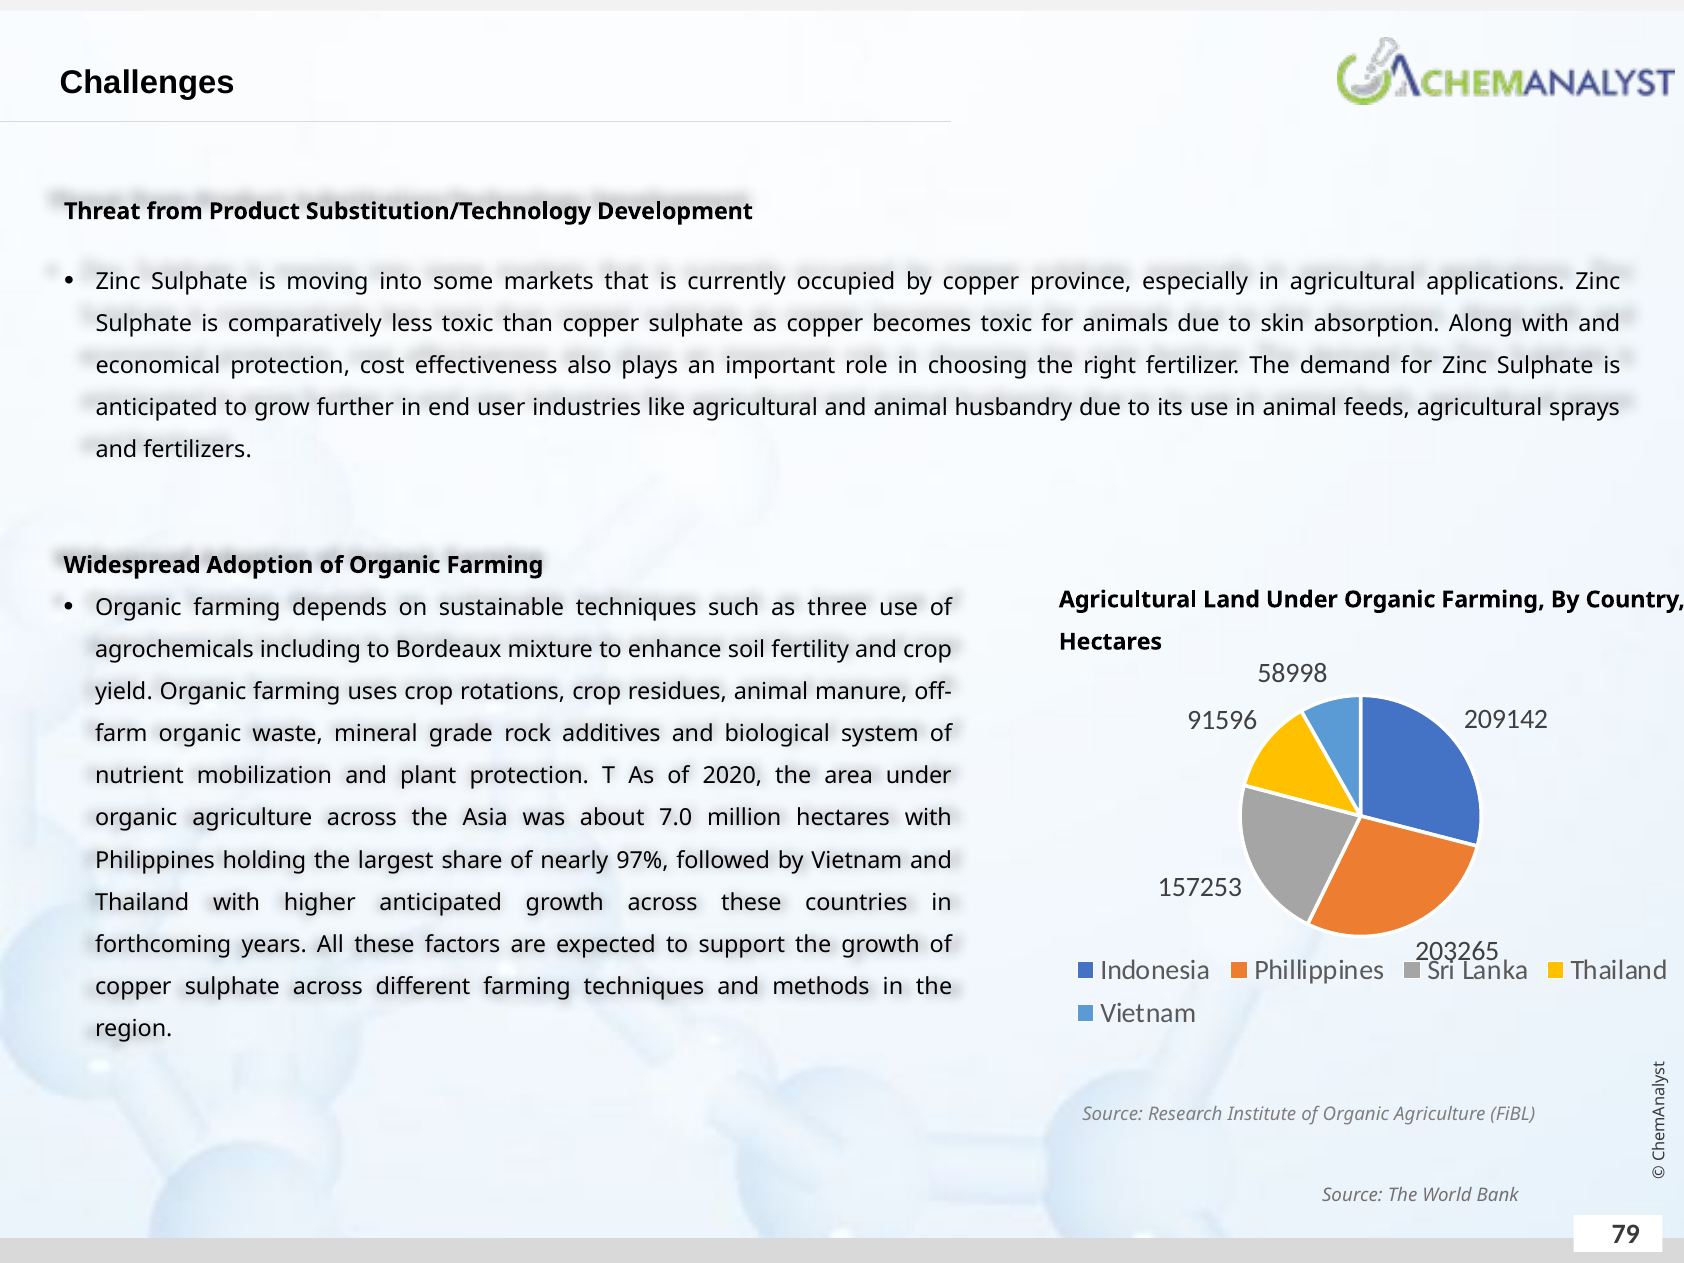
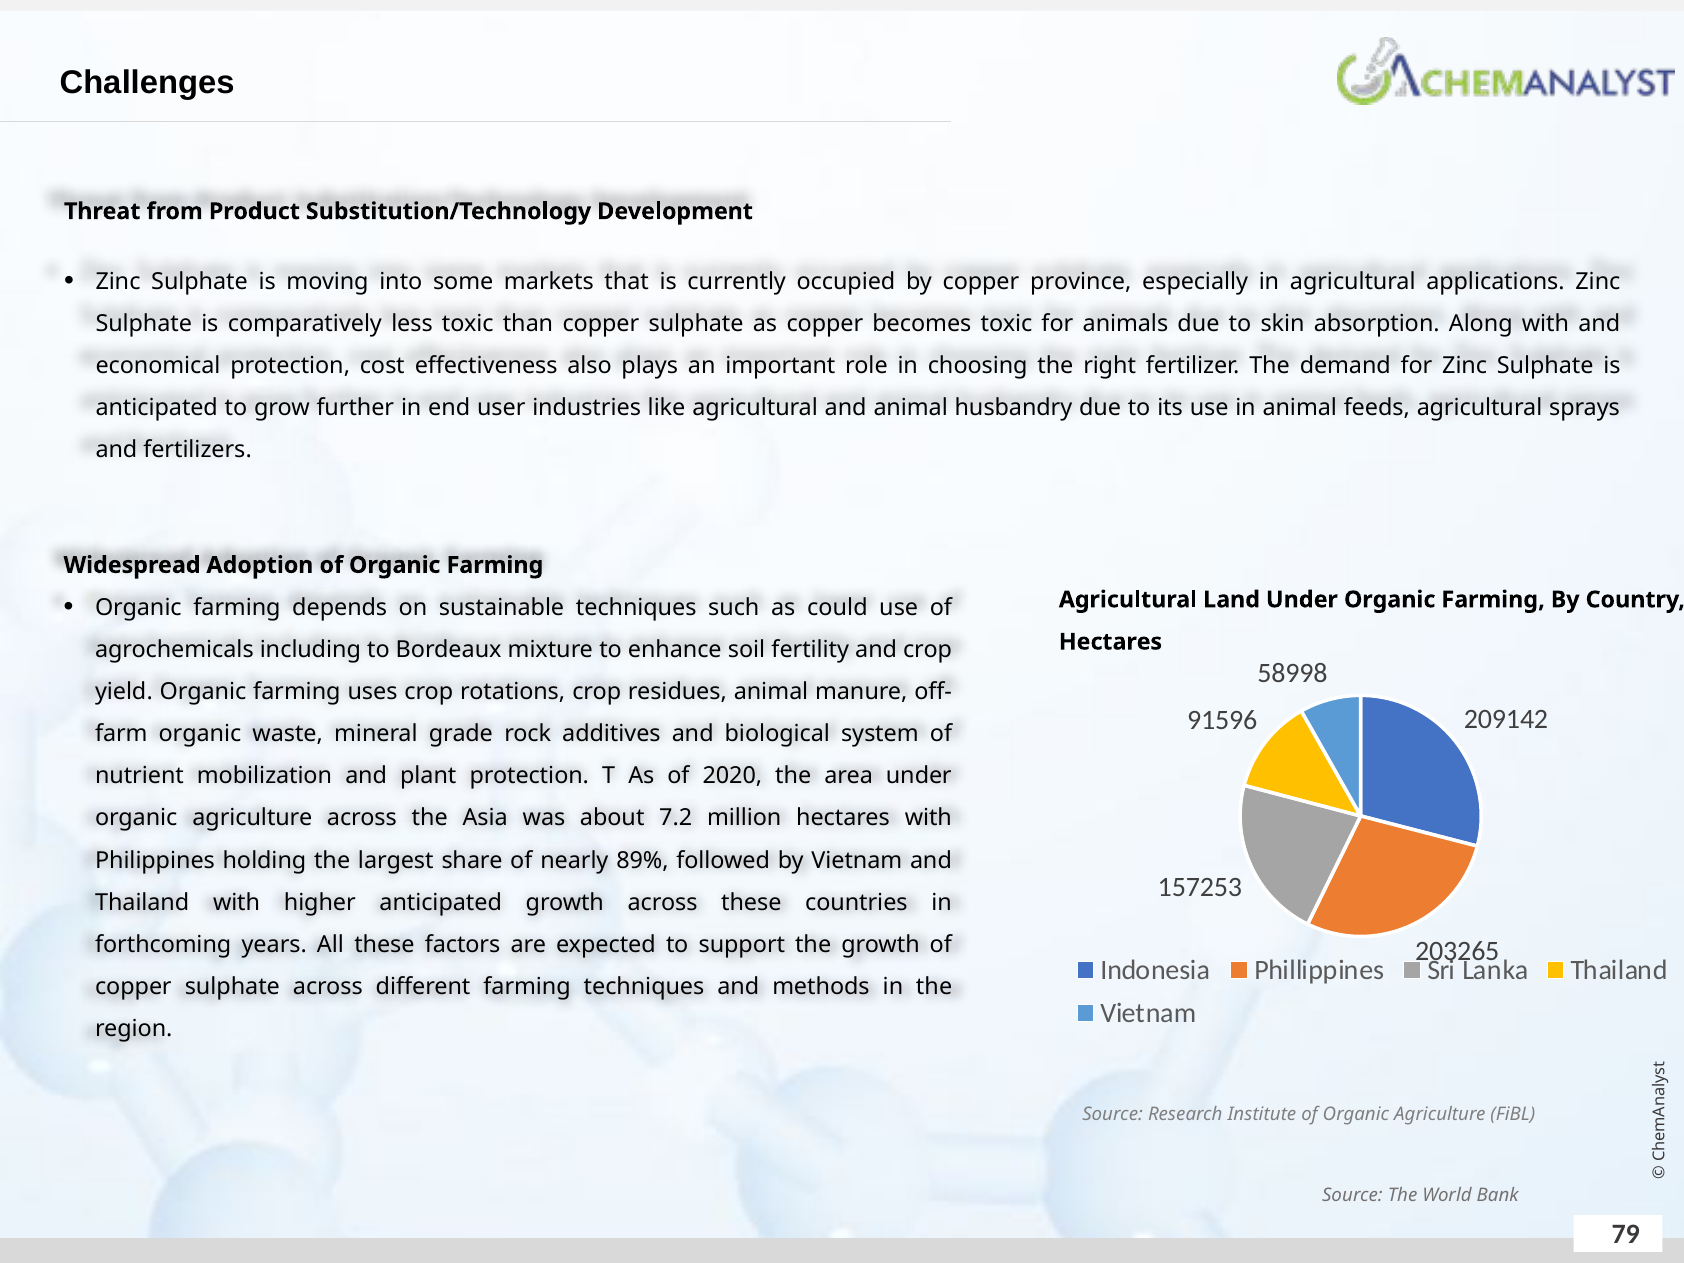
three: three -> could (837, 607)
7.0: 7.0 -> 7.2 (676, 818)
97%: 97% -> 89% (642, 860)
